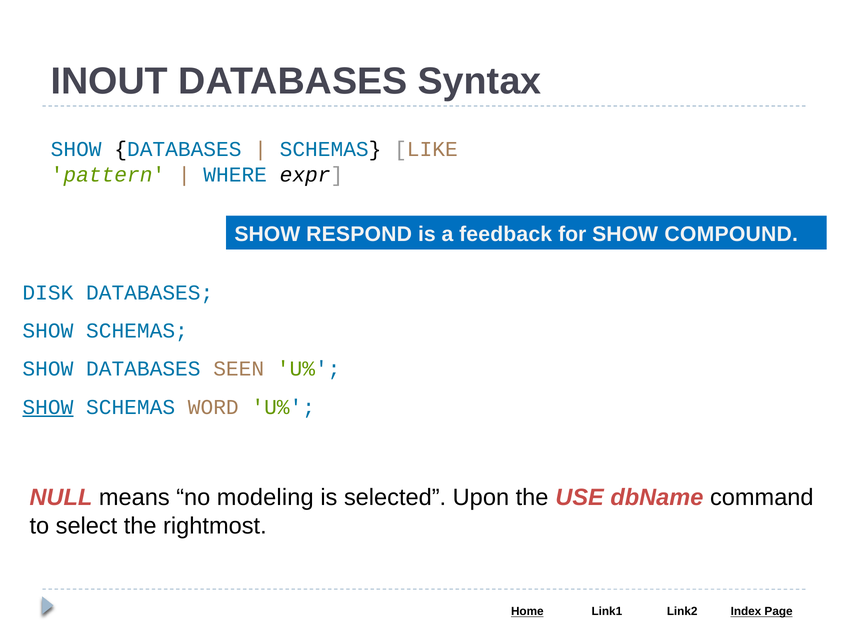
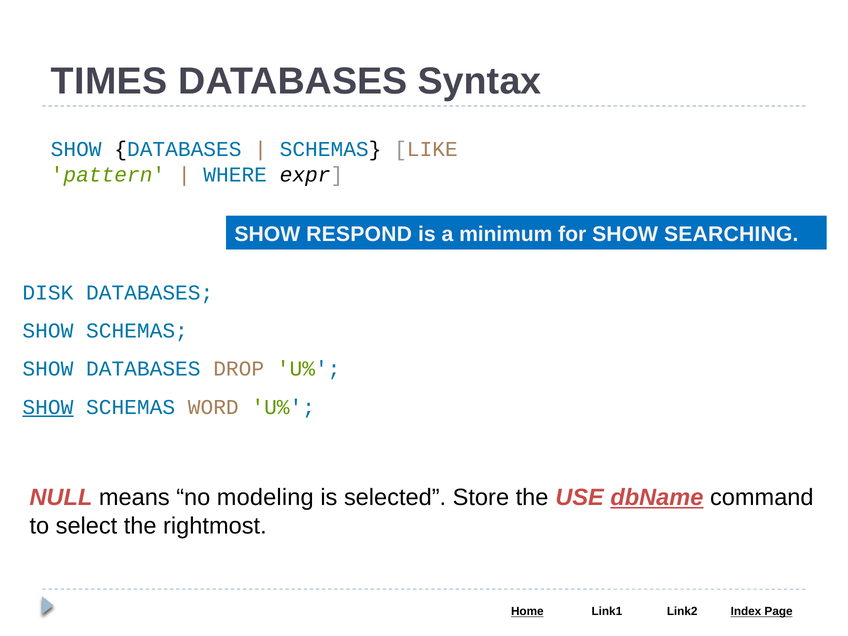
INOUT: INOUT -> TIMES (109, 81)
feedback: feedback -> minimum (506, 234)
COMPOUND: COMPOUND -> SEARCHING (731, 234)
SEEN: SEEN -> DROP (239, 369)
Upon: Upon -> Store (481, 498)
dbName underline: none -> present (657, 498)
